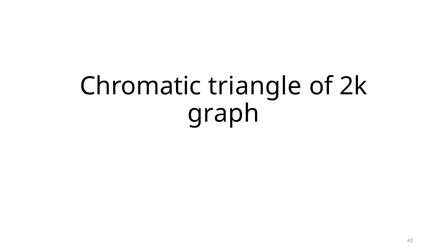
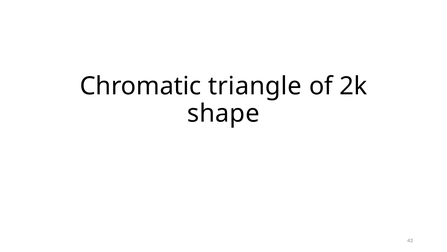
graph: graph -> shape (223, 113)
